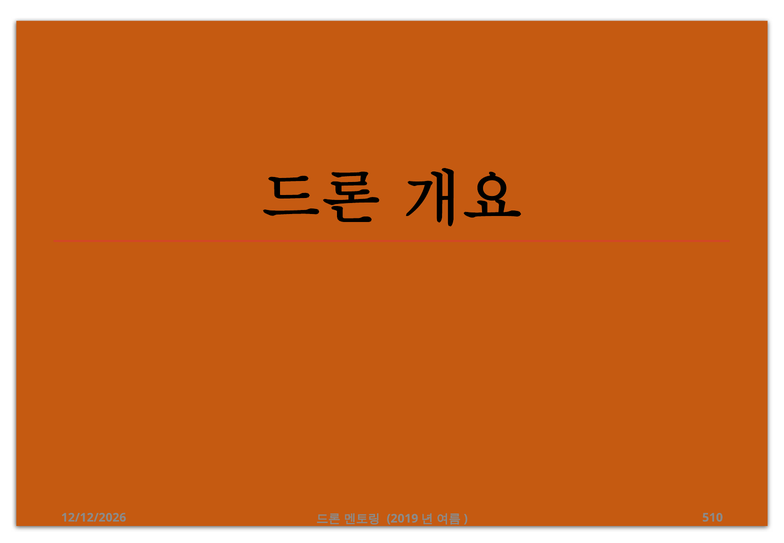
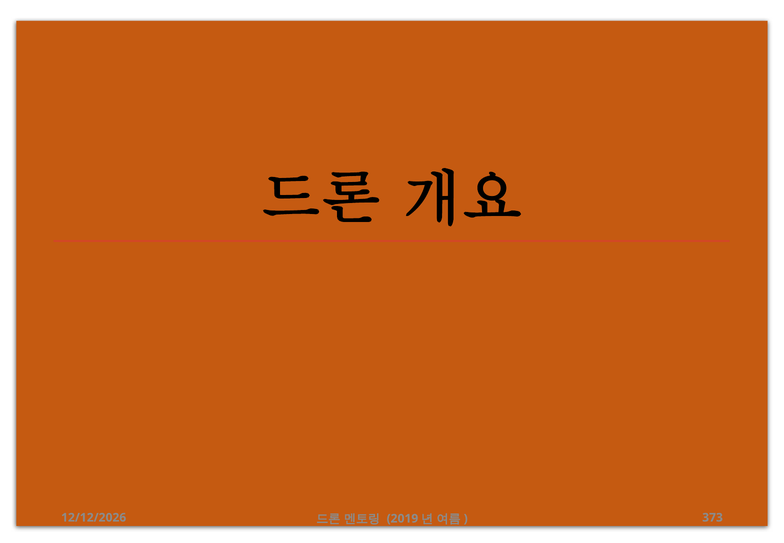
510: 510 -> 373 (713, 517)
